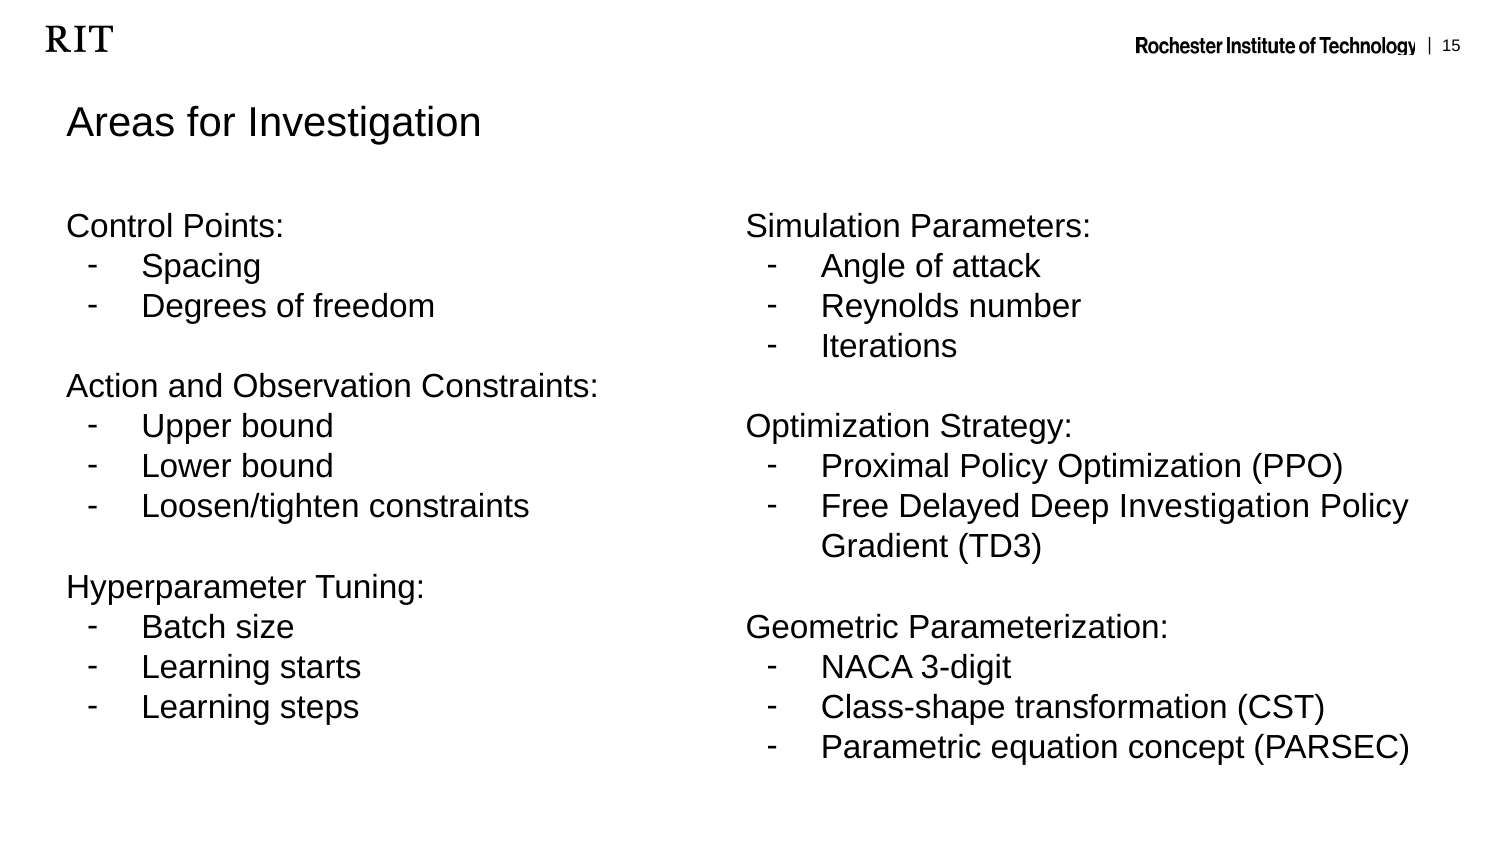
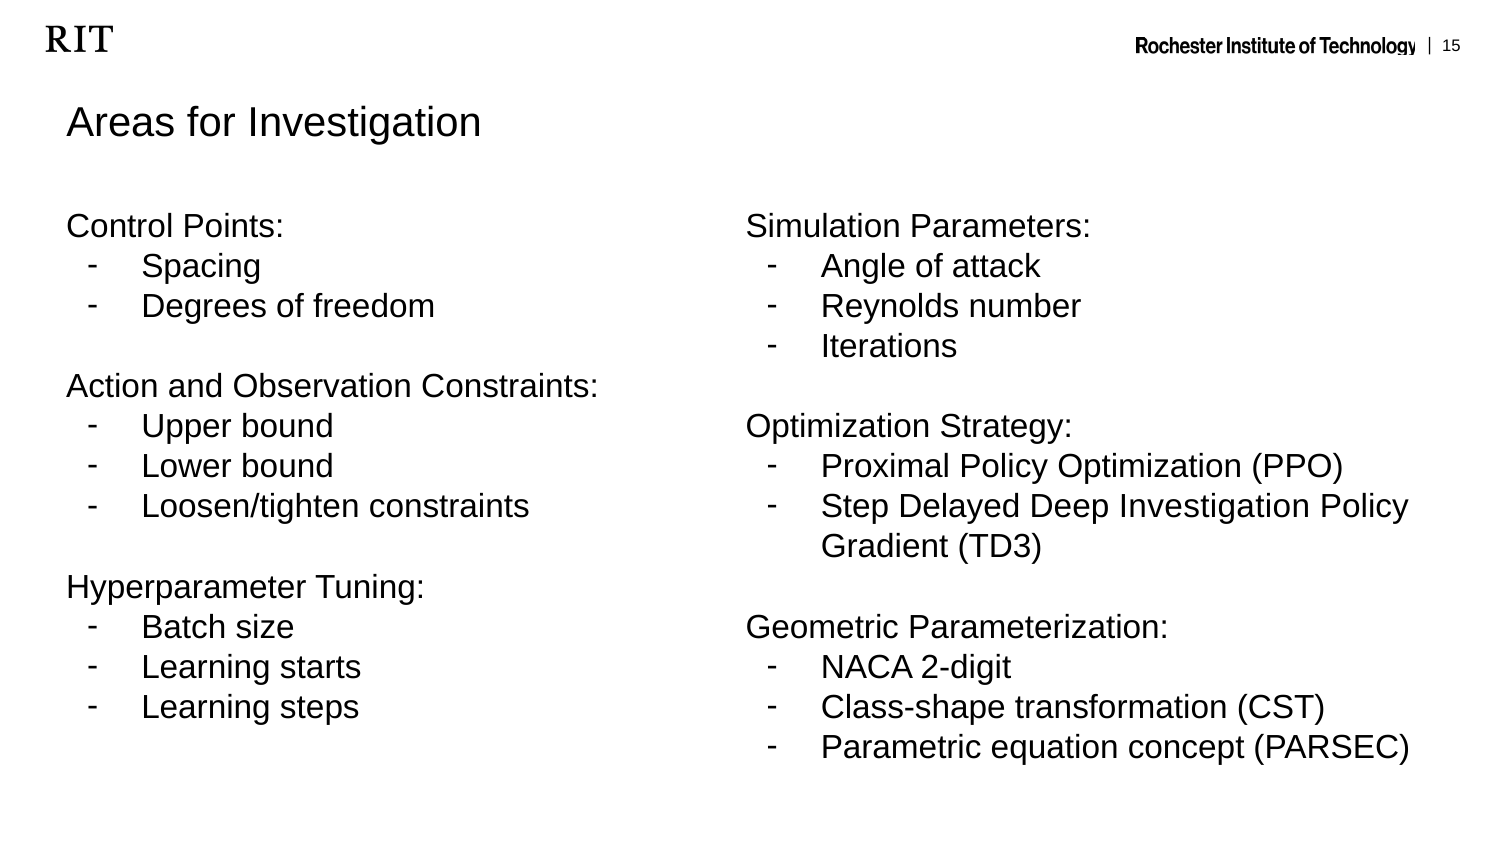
Free: Free -> Step (855, 507)
3-digit: 3-digit -> 2-digit (966, 667)
